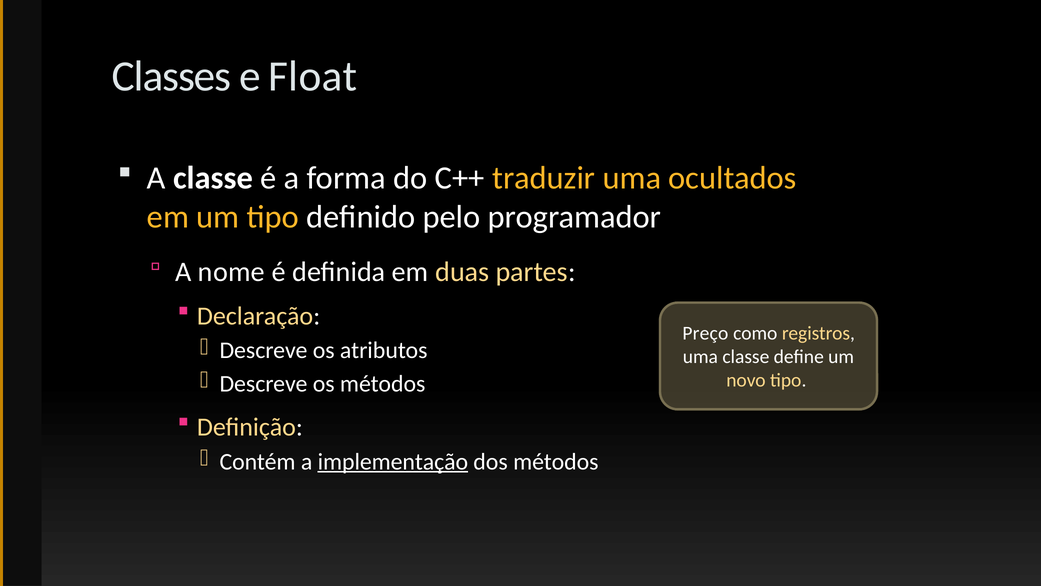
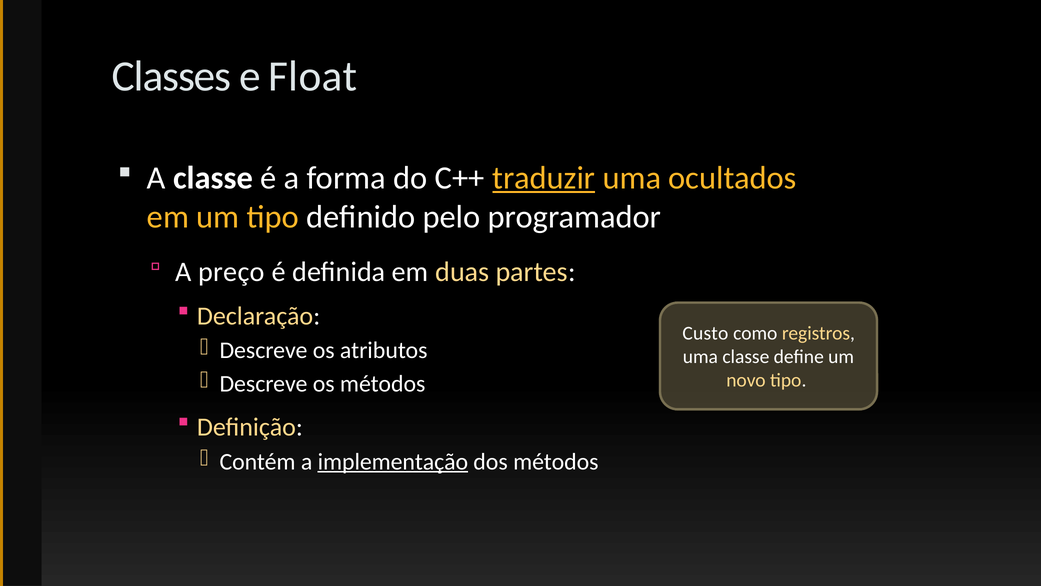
traduzir underline: none -> present (544, 178)
nome: nome -> preço (231, 272)
Preço: Preço -> Custo (705, 333)
